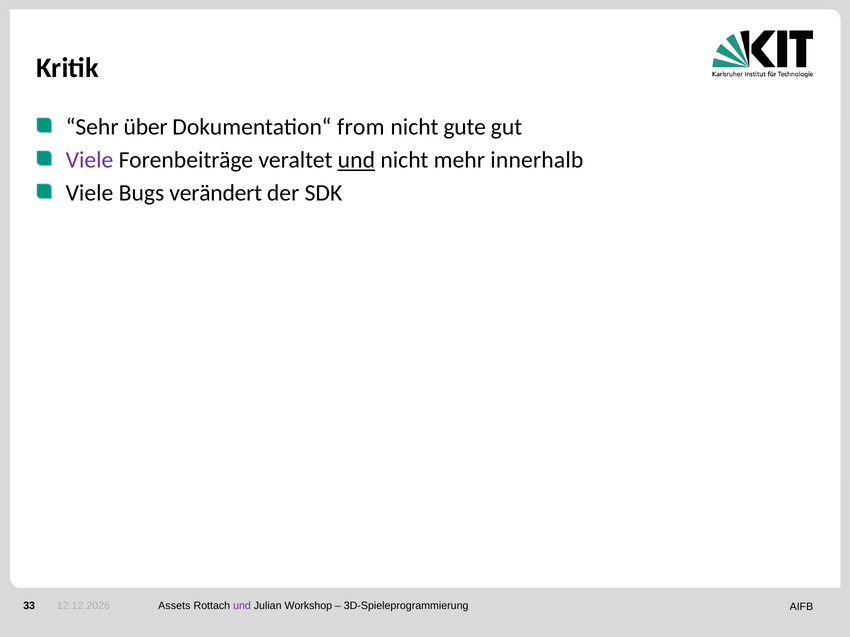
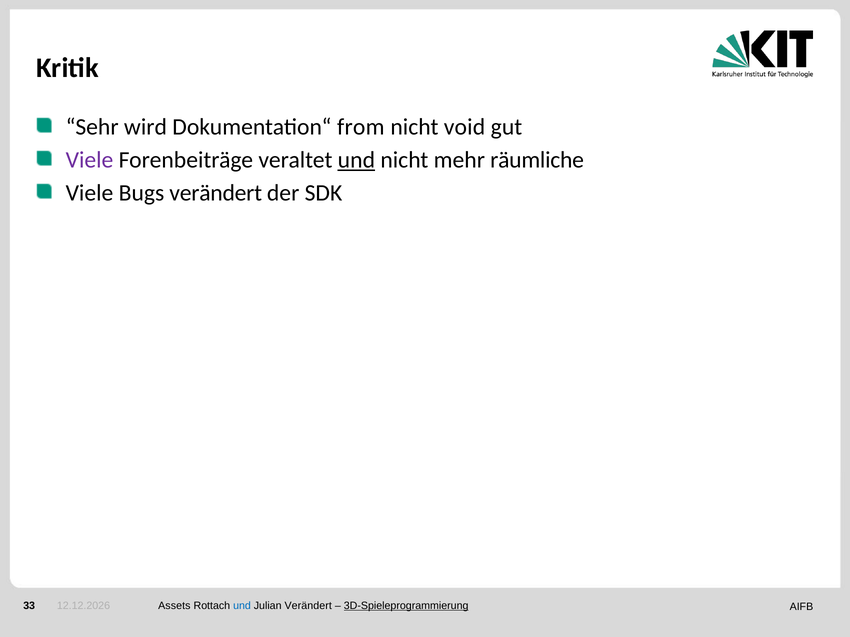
über: über -> wird (145, 127)
gute: gute -> void (464, 127)
innerhalb: innerhalb -> räumliche (537, 160)
und colour: purple -> blue (242, 606)
Julian Workshop: Workshop -> Verändert (308, 606)
3D-Spieleprogrammierung underline: none -> present (406, 606)
